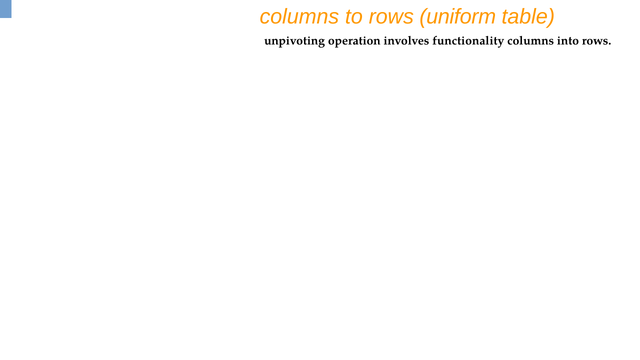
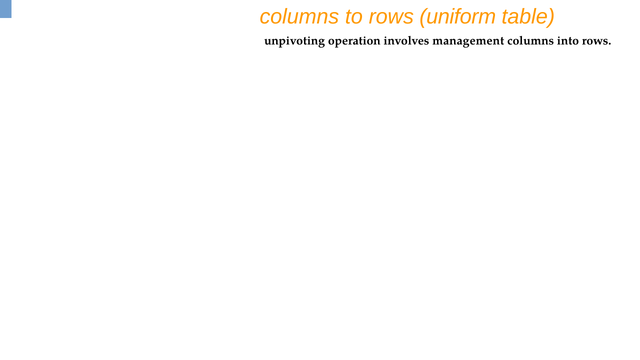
functionality: functionality -> management (468, 41)
